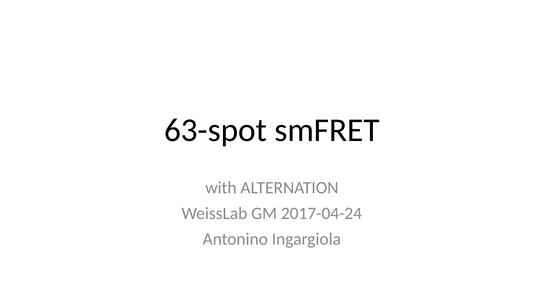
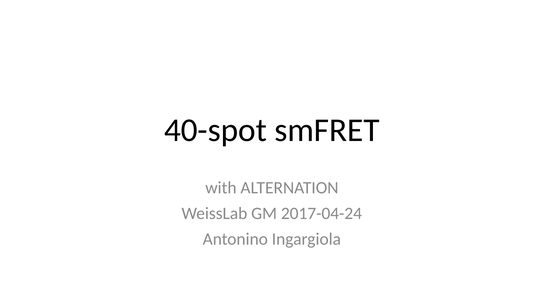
63-spot: 63-spot -> 40-spot (215, 130)
